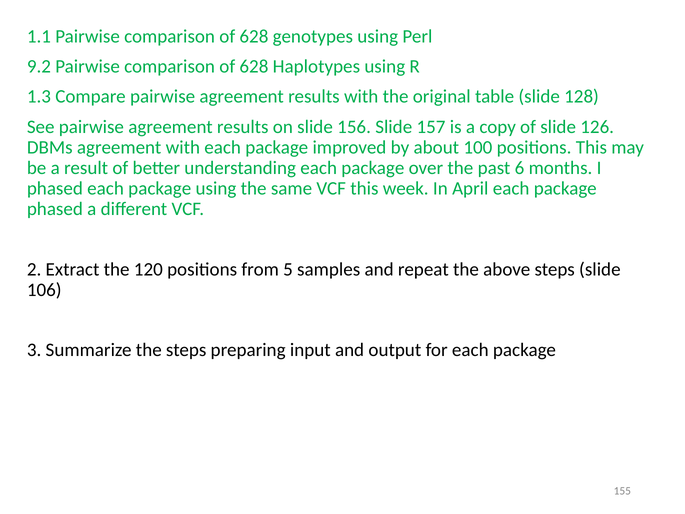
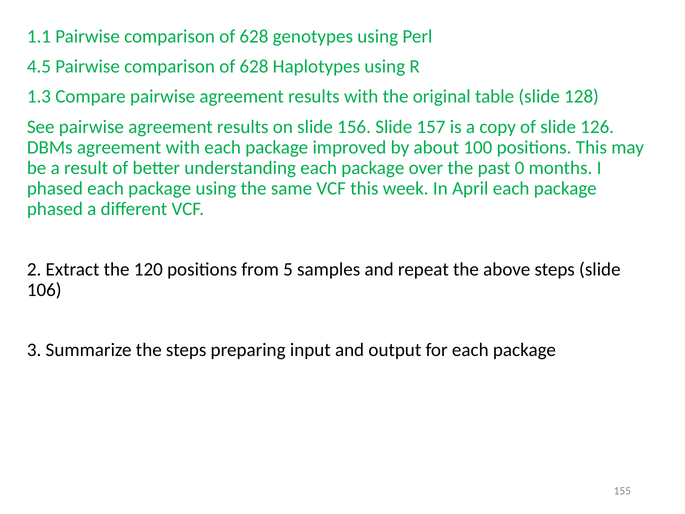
9.2: 9.2 -> 4.5 (39, 67)
6: 6 -> 0 (519, 168)
